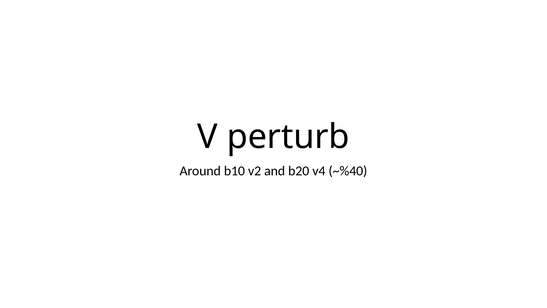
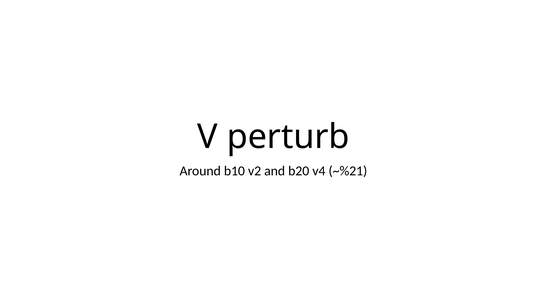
~%40: ~%40 -> ~%21 (348, 171)
